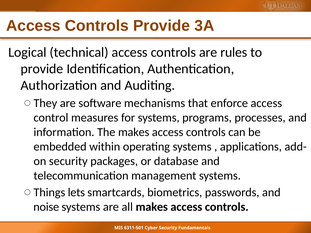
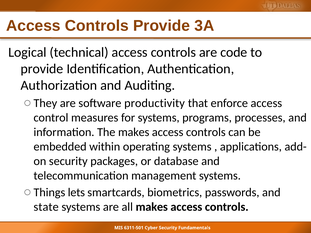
rules: rules -> code (234, 52)
mechanisms: mechanisms -> productivity (155, 103)
noise: noise -> state (46, 207)
